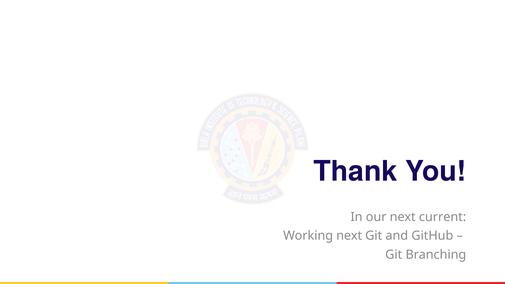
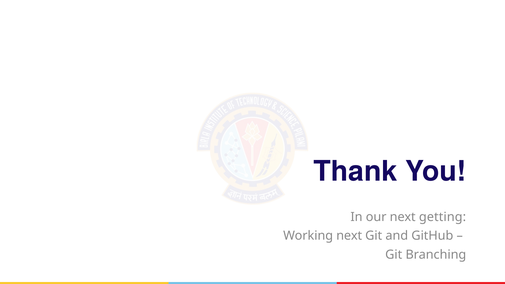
current: current -> getting (443, 217)
